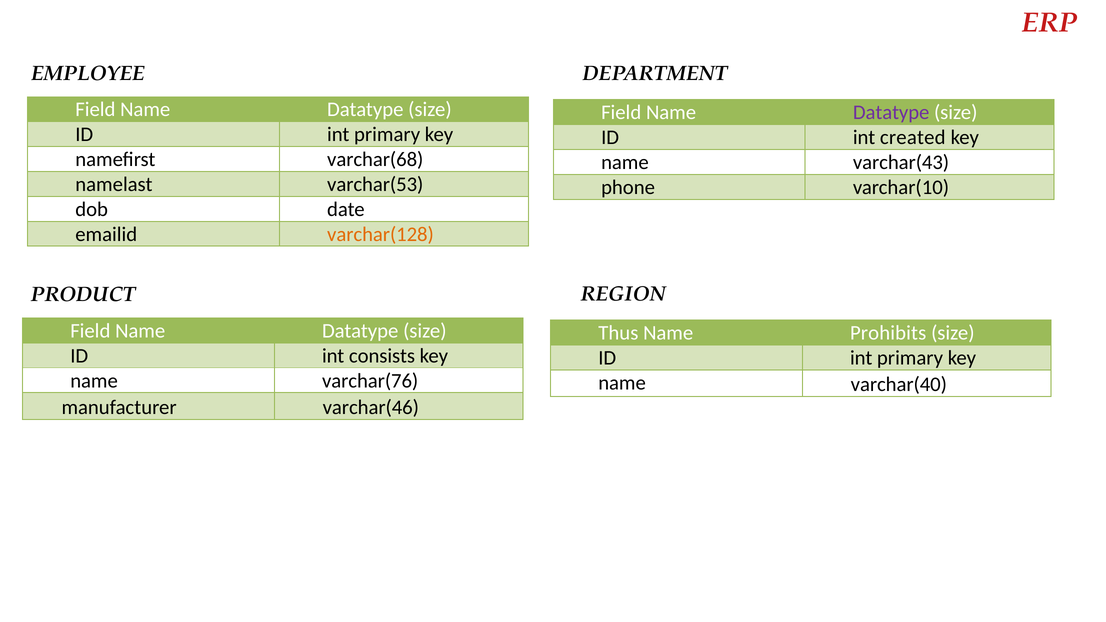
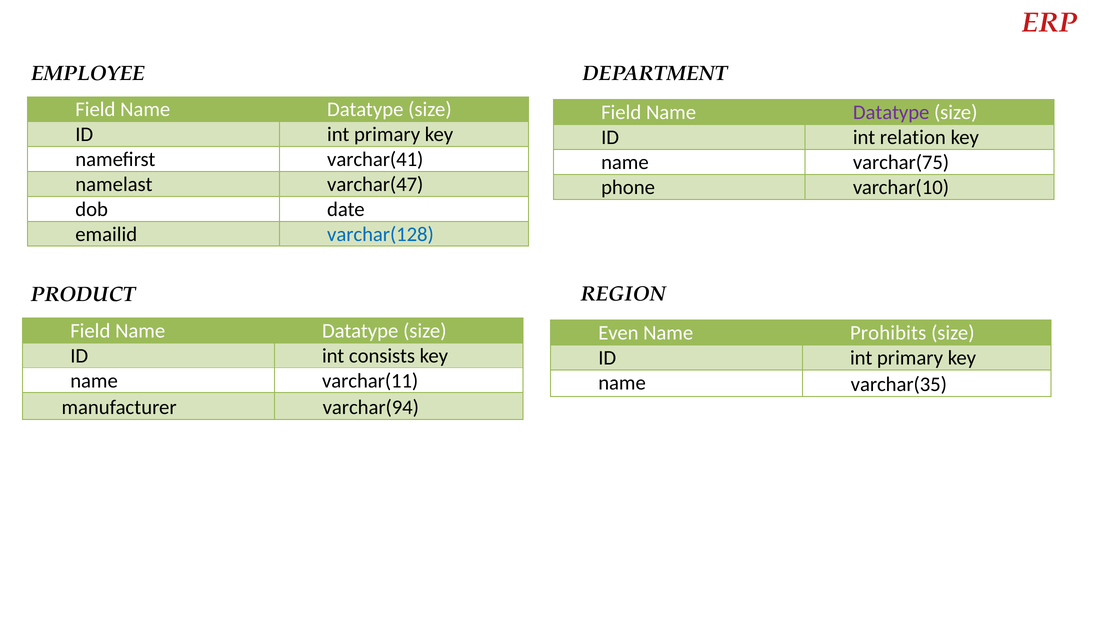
created: created -> relation (913, 138)
varchar(68: varchar(68 -> varchar(41 (375, 160)
varchar(43: varchar(43 -> varchar(75 (901, 162)
varchar(53: varchar(53 -> varchar(47 (375, 184)
varchar(128 colour: orange -> blue (380, 234)
Thus: Thus -> Even (618, 333)
varchar(76: varchar(76 -> varchar(11 (370, 381)
varchar(40: varchar(40 -> varchar(35 (899, 385)
varchar(46: varchar(46 -> varchar(94 (371, 407)
